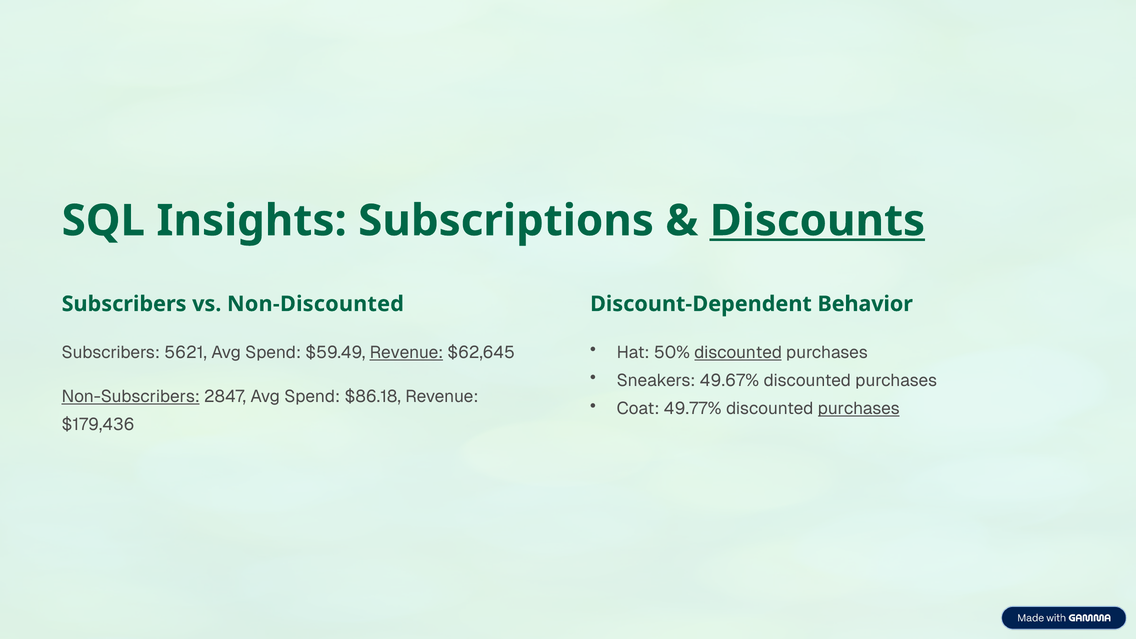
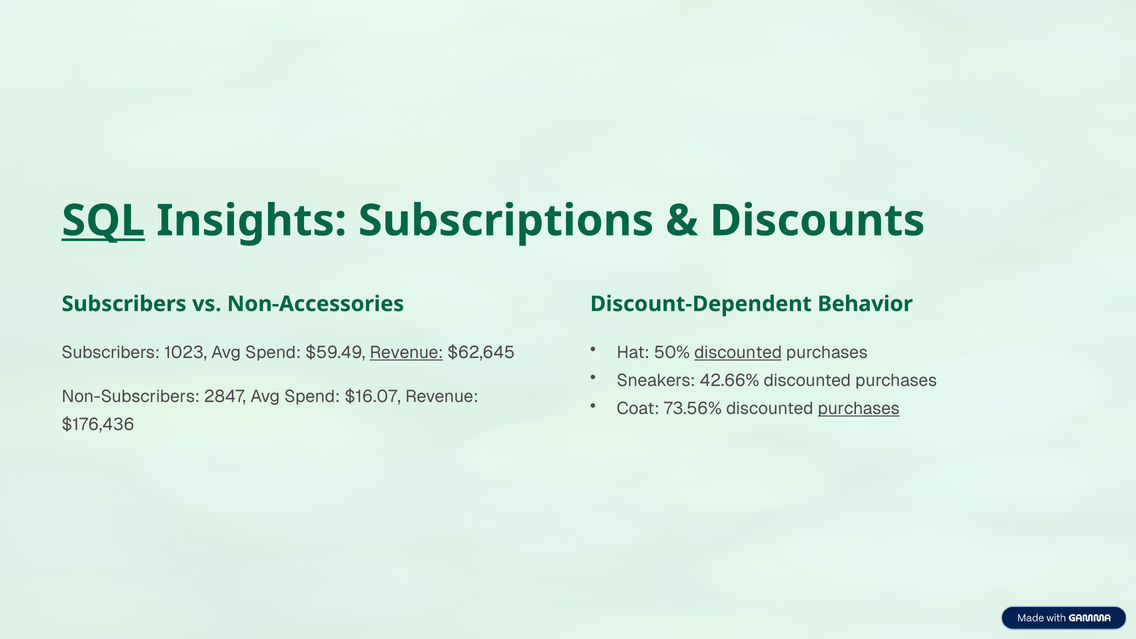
SQL underline: none -> present (103, 221)
Discounts underline: present -> none (817, 221)
Non-Discounted: Non-Discounted -> Non-Accessories (316, 304)
5621: 5621 -> 1023 (186, 352)
49.67%: 49.67% -> 42.66% (730, 381)
Non-Subscribers underline: present -> none (131, 396)
$86.18: $86.18 -> $16.07 (373, 396)
49.77%: 49.77% -> 73.56% (693, 409)
$179,436: $179,436 -> $176,436 (98, 425)
